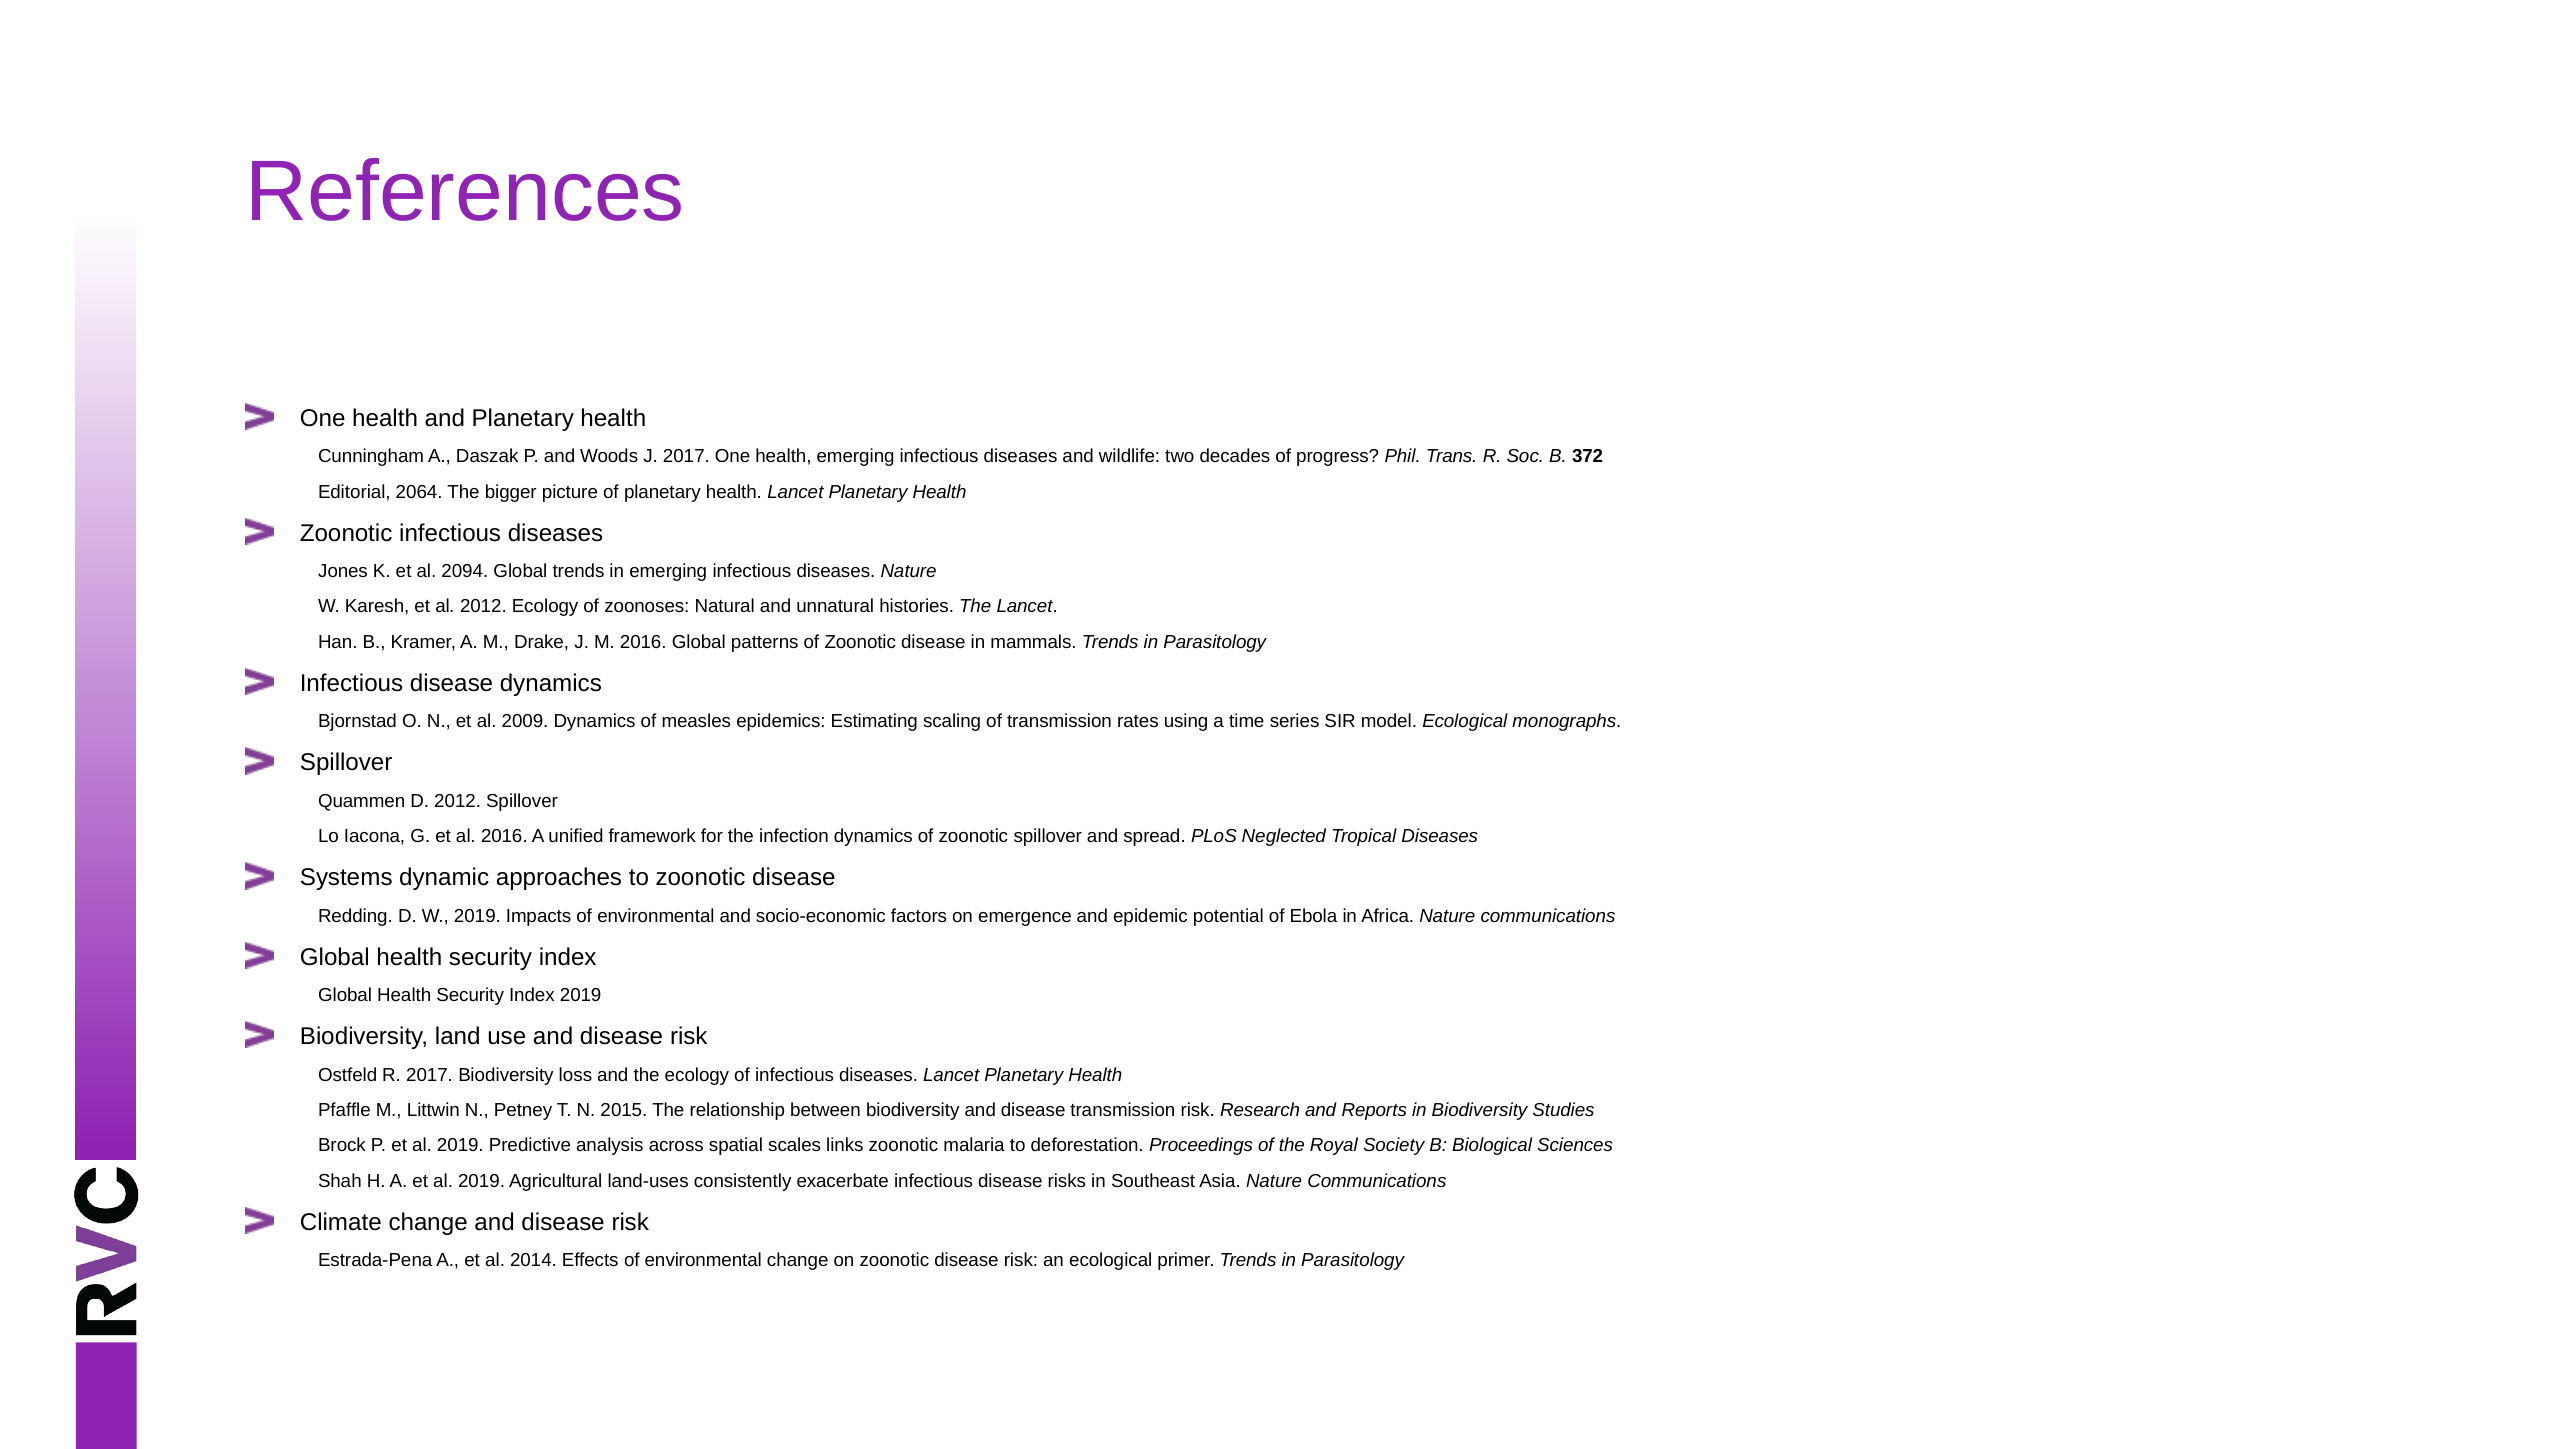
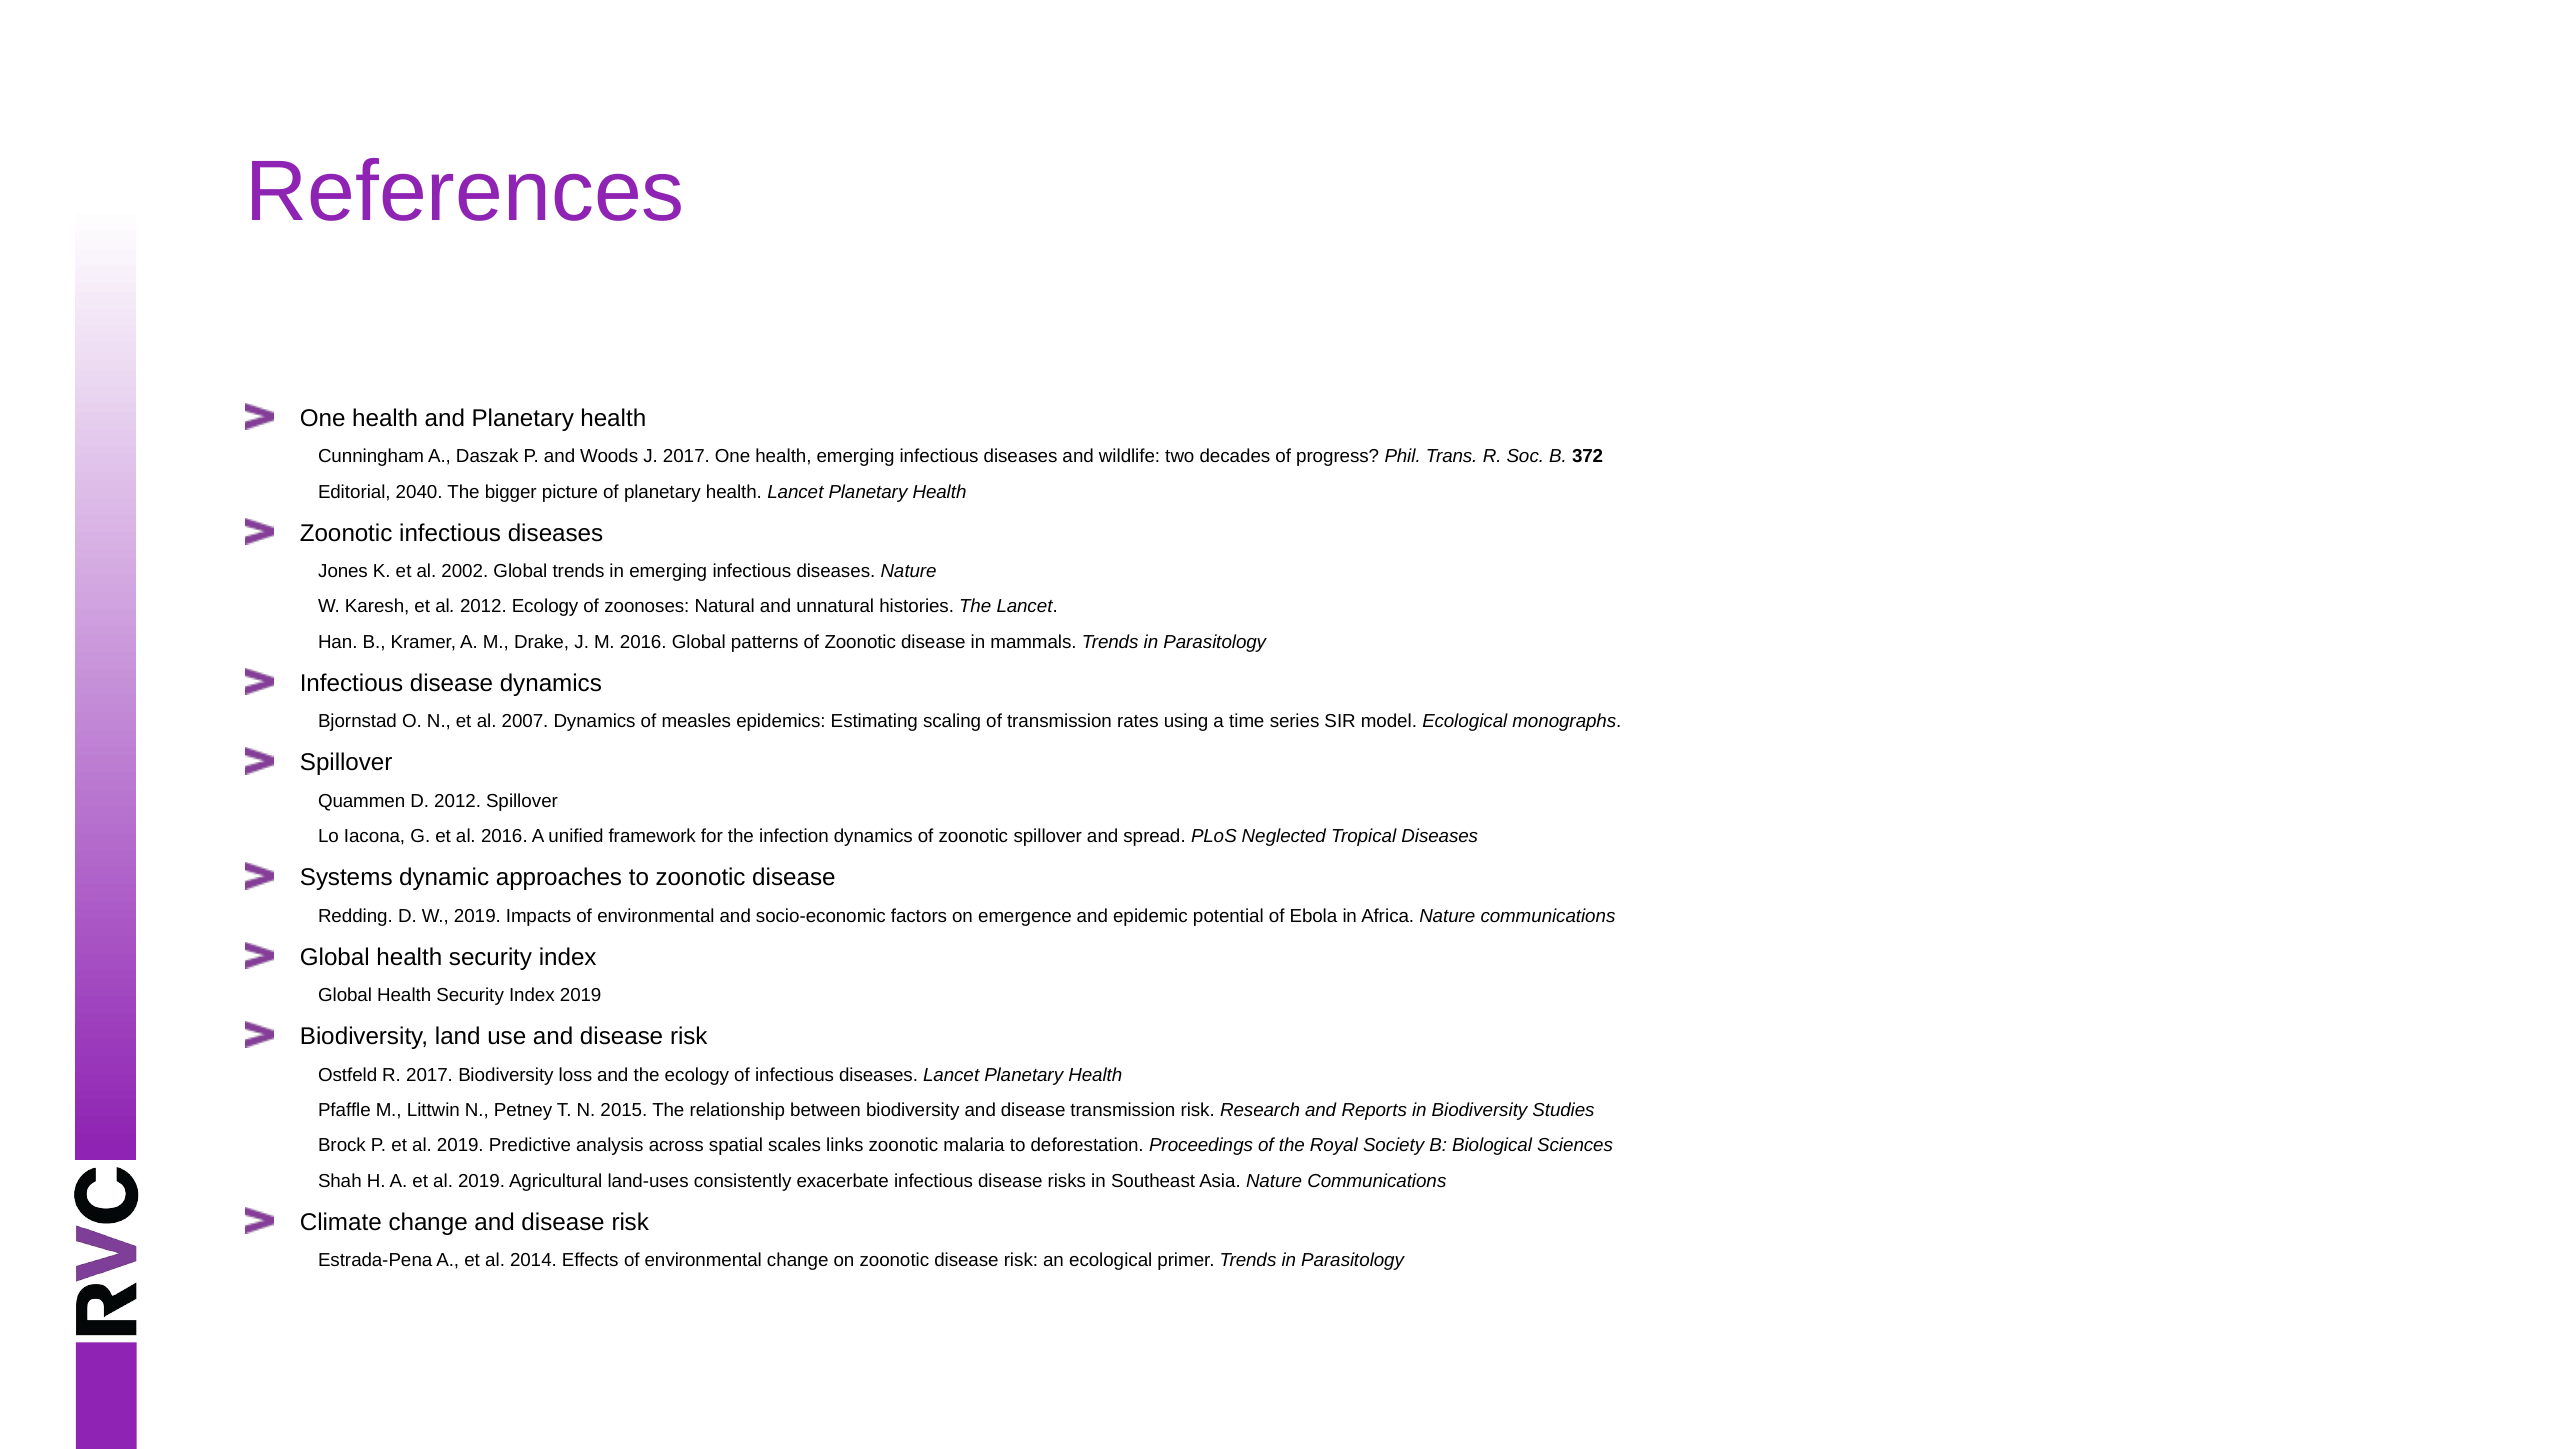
2064: 2064 -> 2040 (419, 492)
2094: 2094 -> 2002 (465, 571)
2009: 2009 -> 2007 (525, 722)
